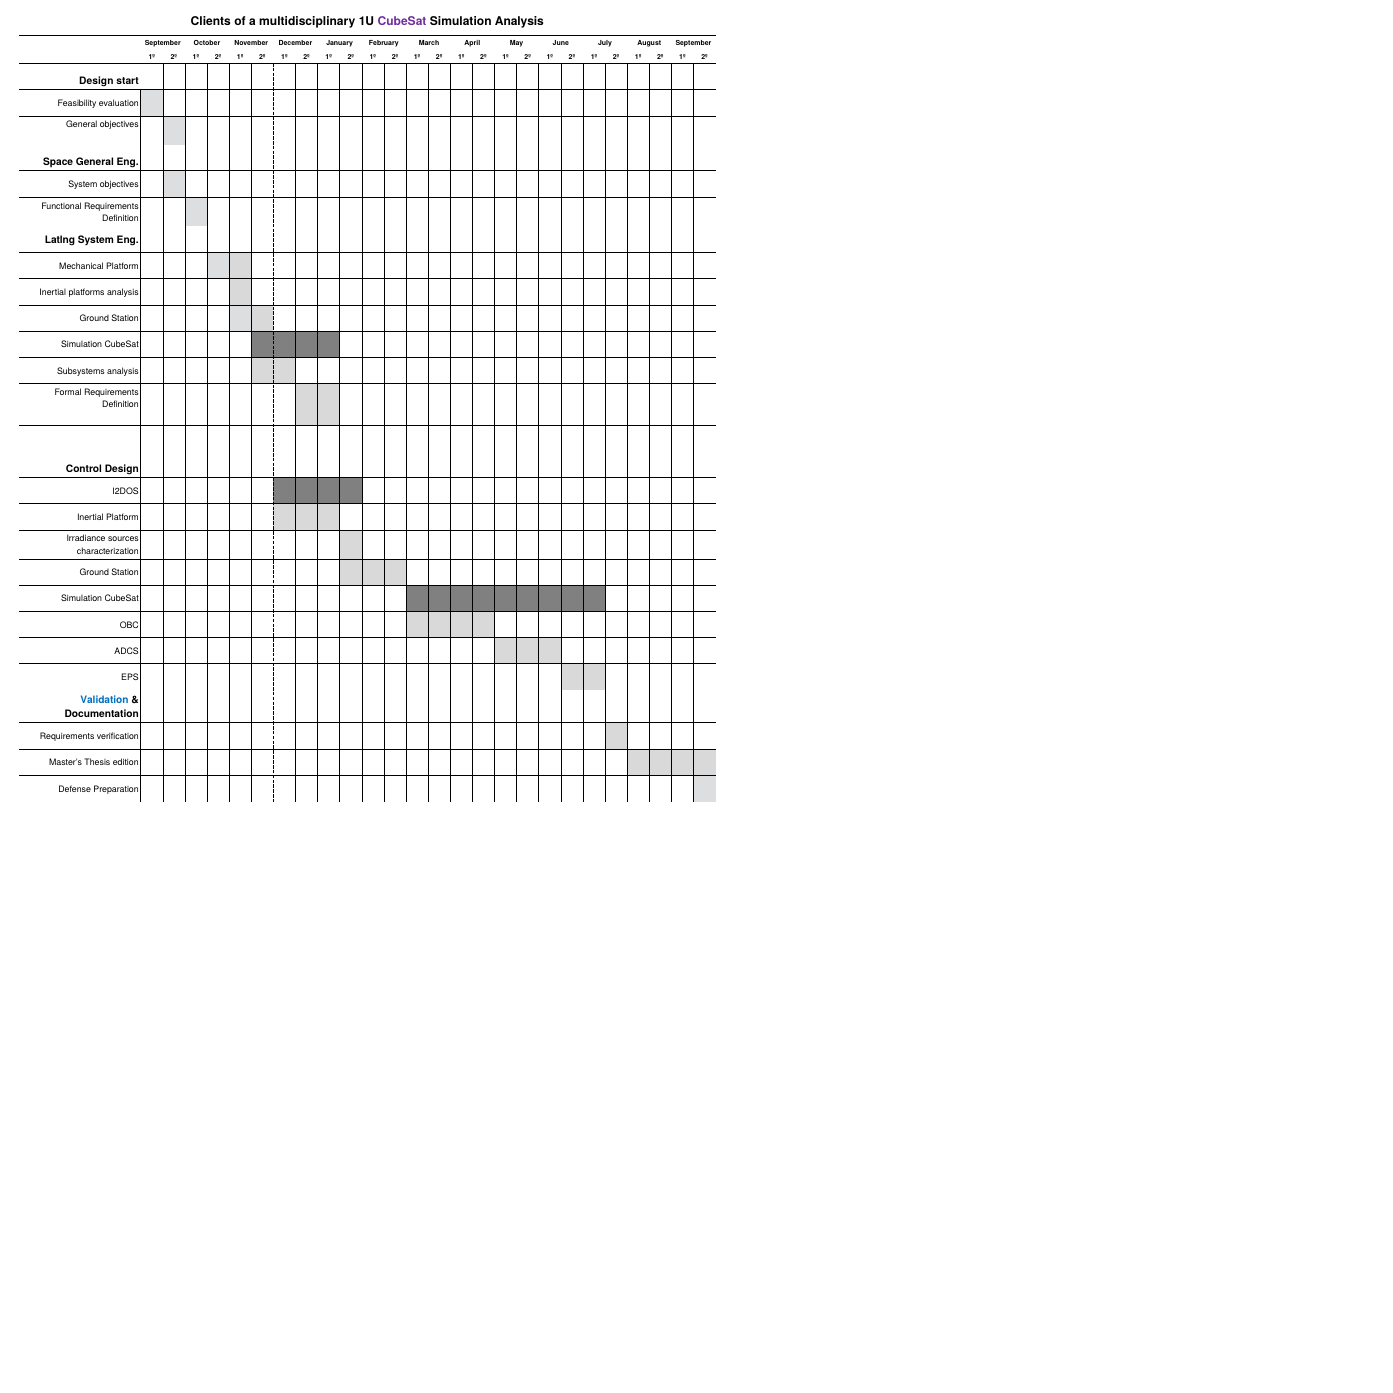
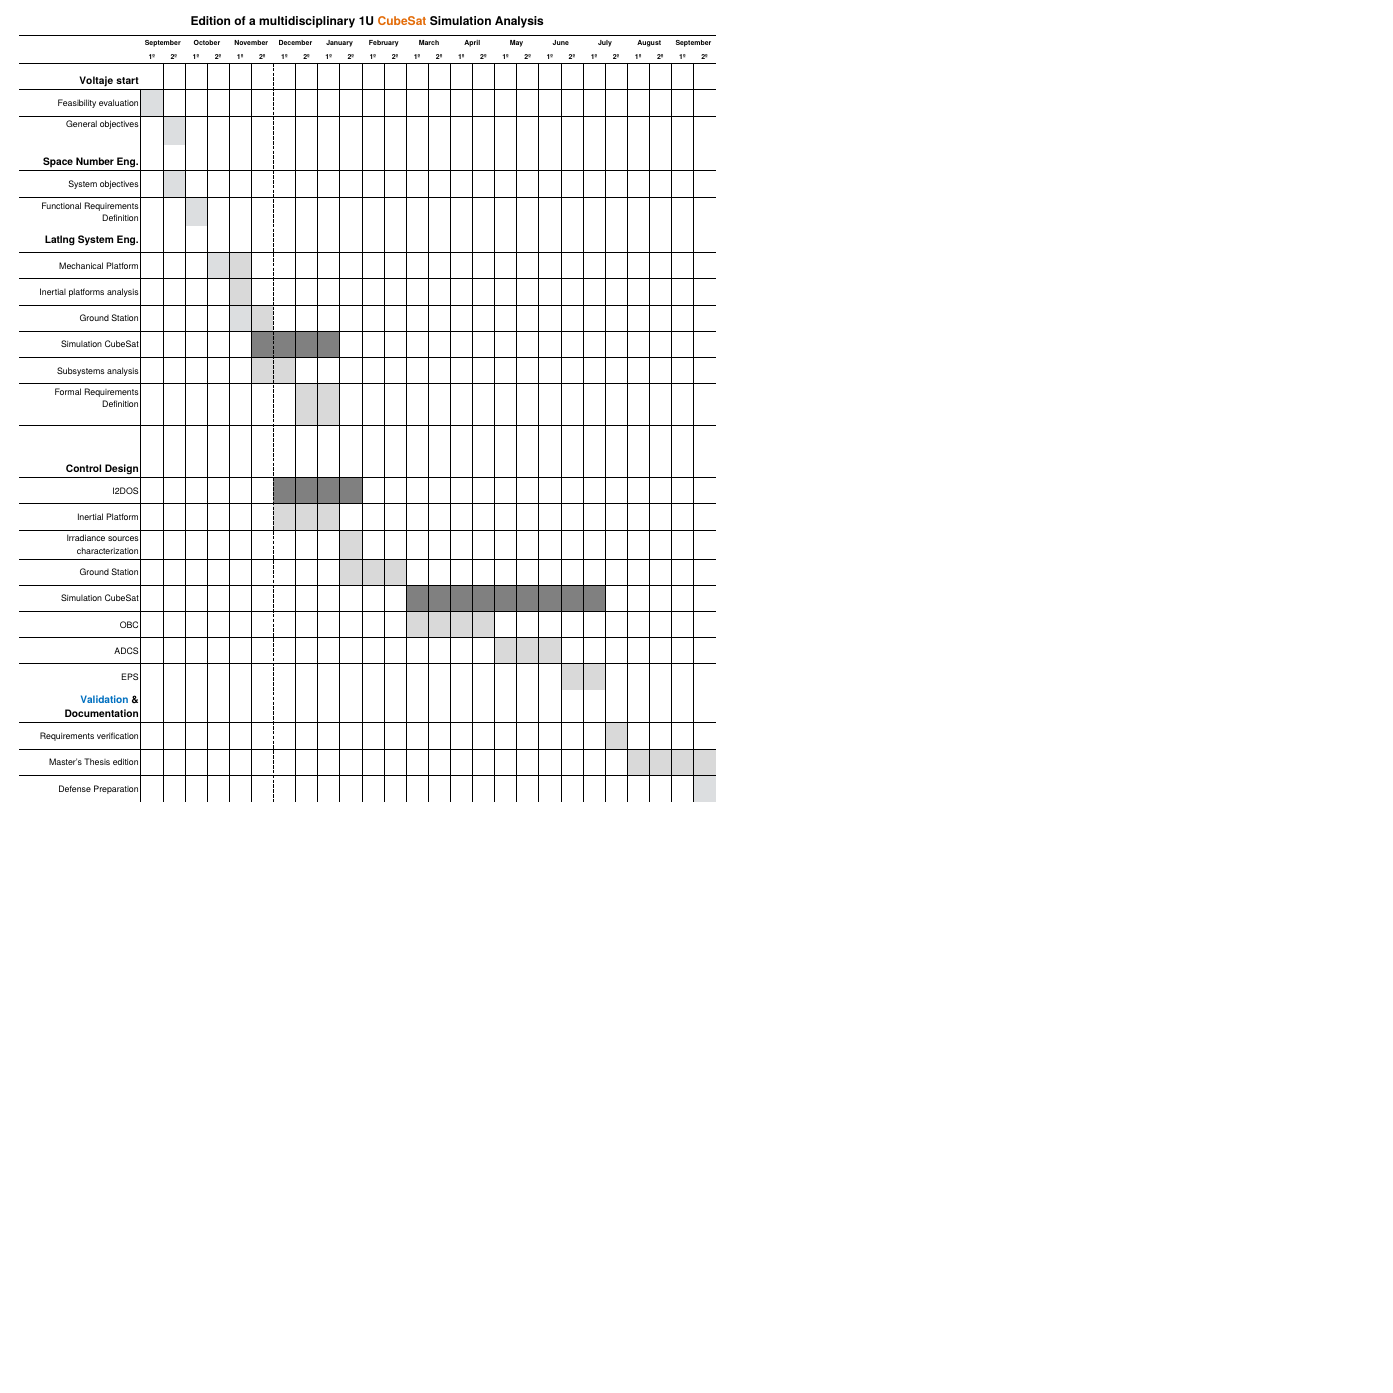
Clients: Clients -> Edition (211, 22)
CubeSat colour: purple -> orange (402, 22)
Design: Design -> Voltaje (96, 81)
Space General: General -> Number (95, 163)
